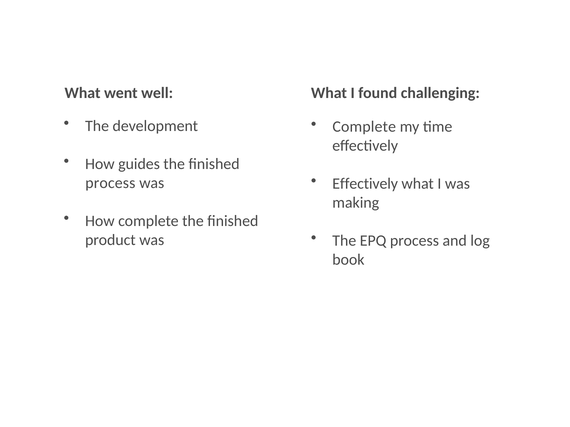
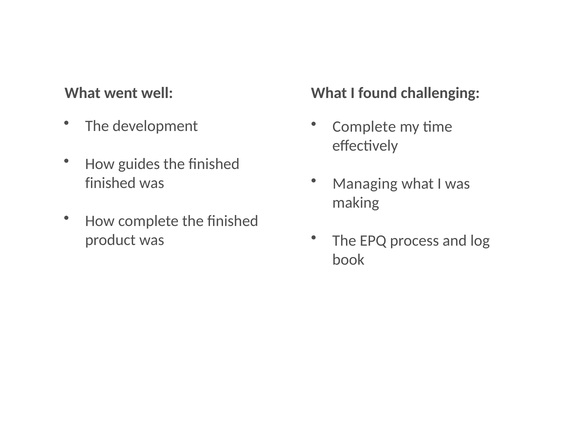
Effectively: Effectively -> Managing (365, 184)
process: process -> finished (110, 183)
